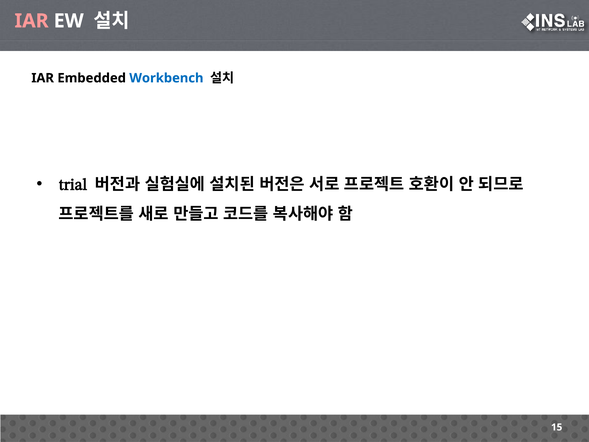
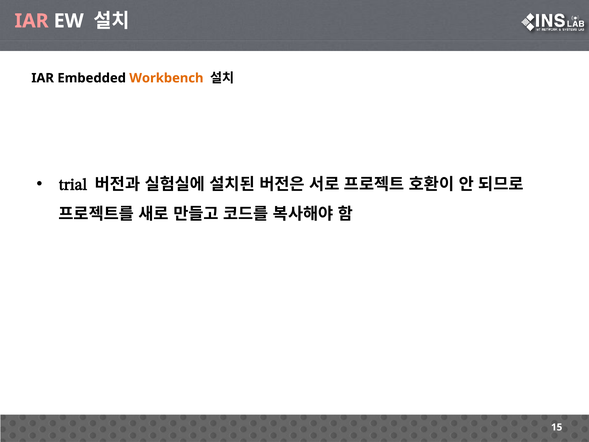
Workbench colour: blue -> orange (166, 78)
